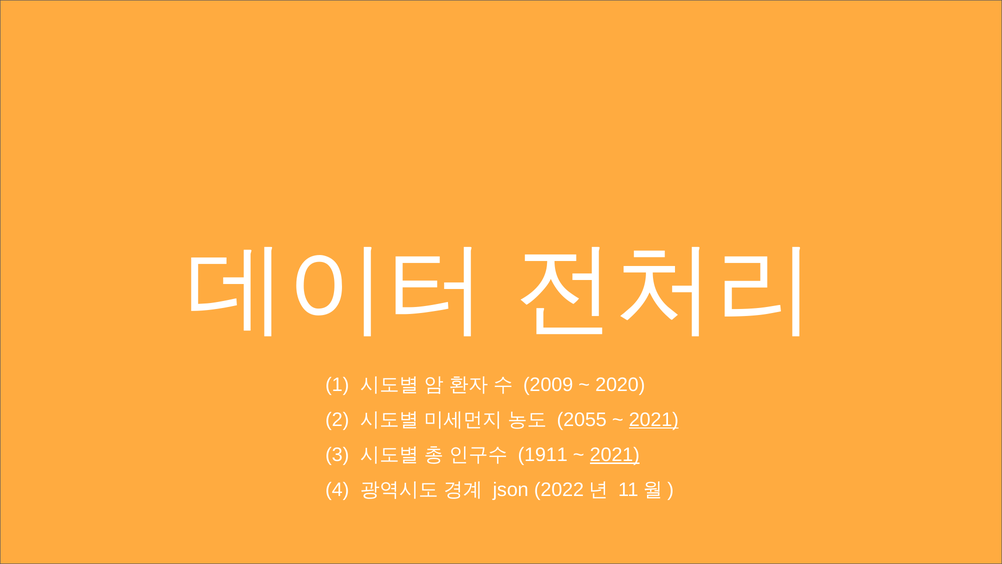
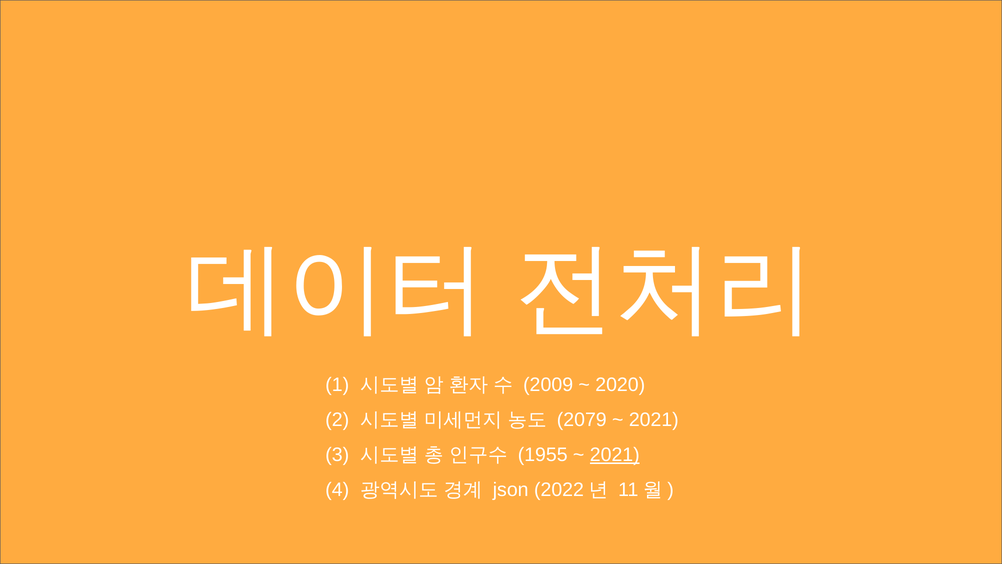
2055: 2055 -> 2079 (582, 419)
2021 underline: present -> none (654, 419)
1911: 1911 -> 1955 (543, 455)
